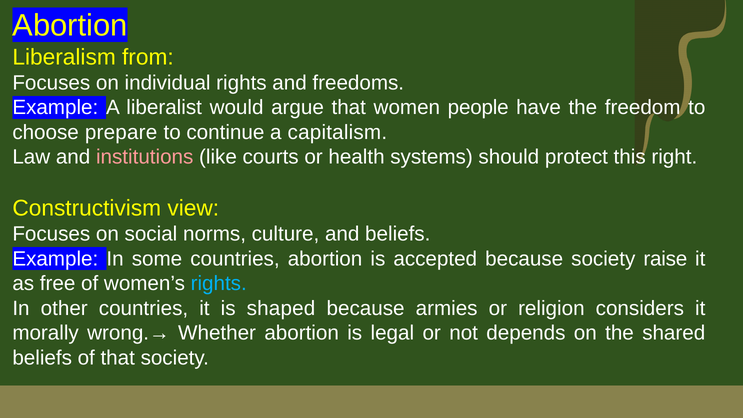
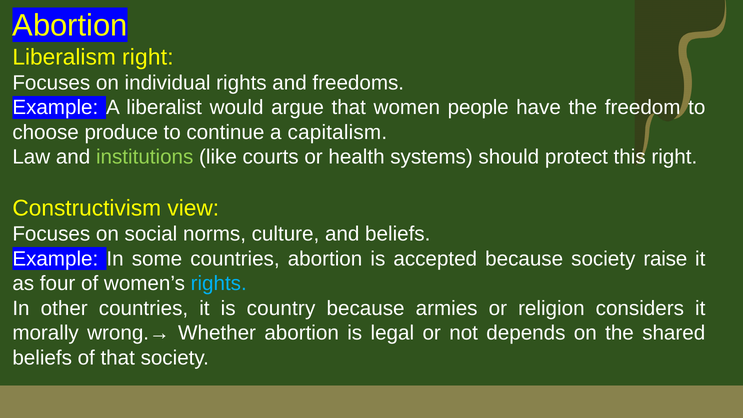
Liberalism from: from -> right (148, 57)
prepare: prepare -> produce (121, 132)
institutions colour: pink -> light green (145, 157)
free: free -> four (58, 283)
shaped: shaped -> country (281, 308)
